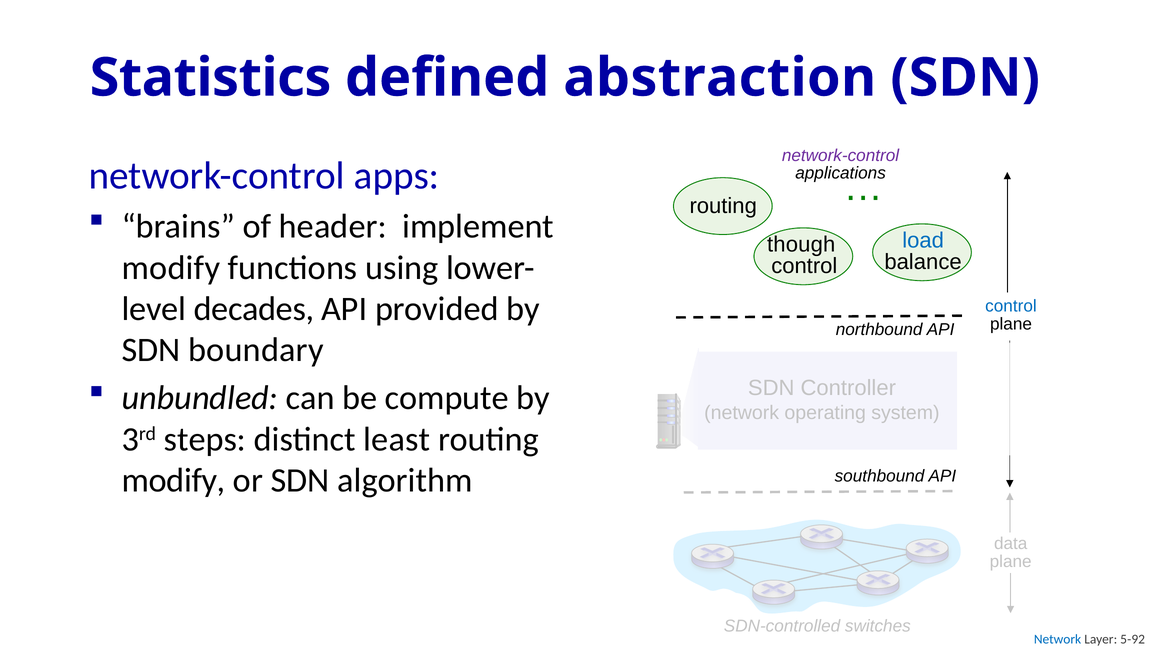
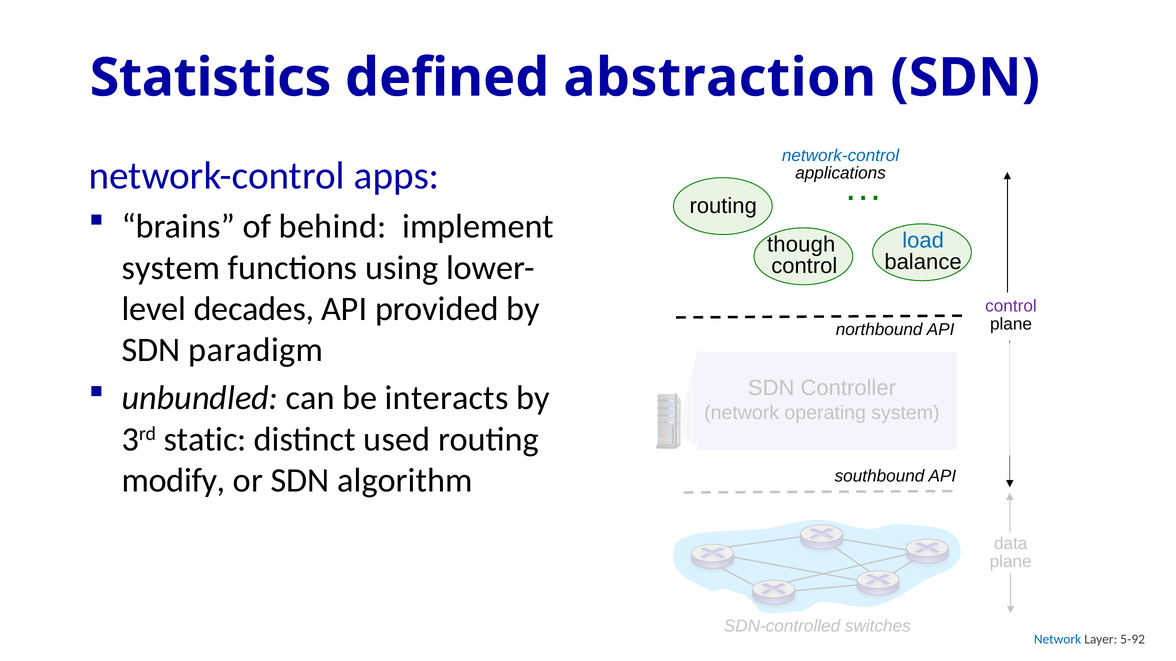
network-control colour: purple -> blue (841, 155)
header: header -> behind (333, 227)
modify: modify -> system (171, 268)
control colour: blue -> purple (1011, 306)
boundary: boundary -> paradigm (256, 350)
compute: compute -> interacts (447, 398)
steps: steps -> static (205, 440)
least: least -> used (397, 440)
